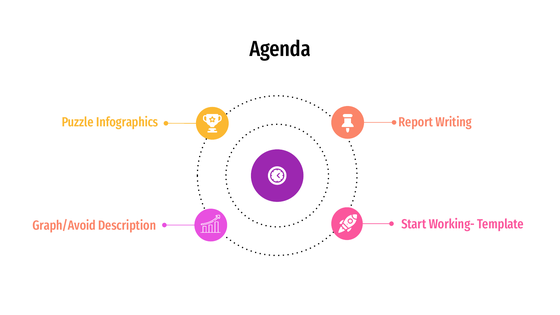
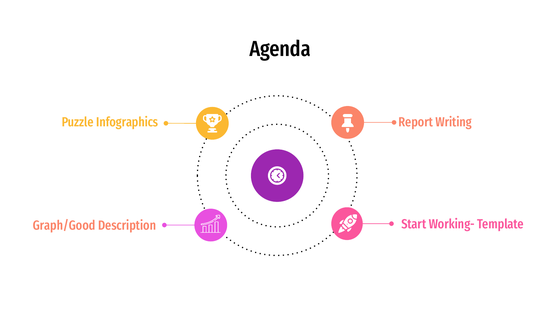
Graph/Avoid: Graph/Avoid -> Graph/Good (64, 225)
